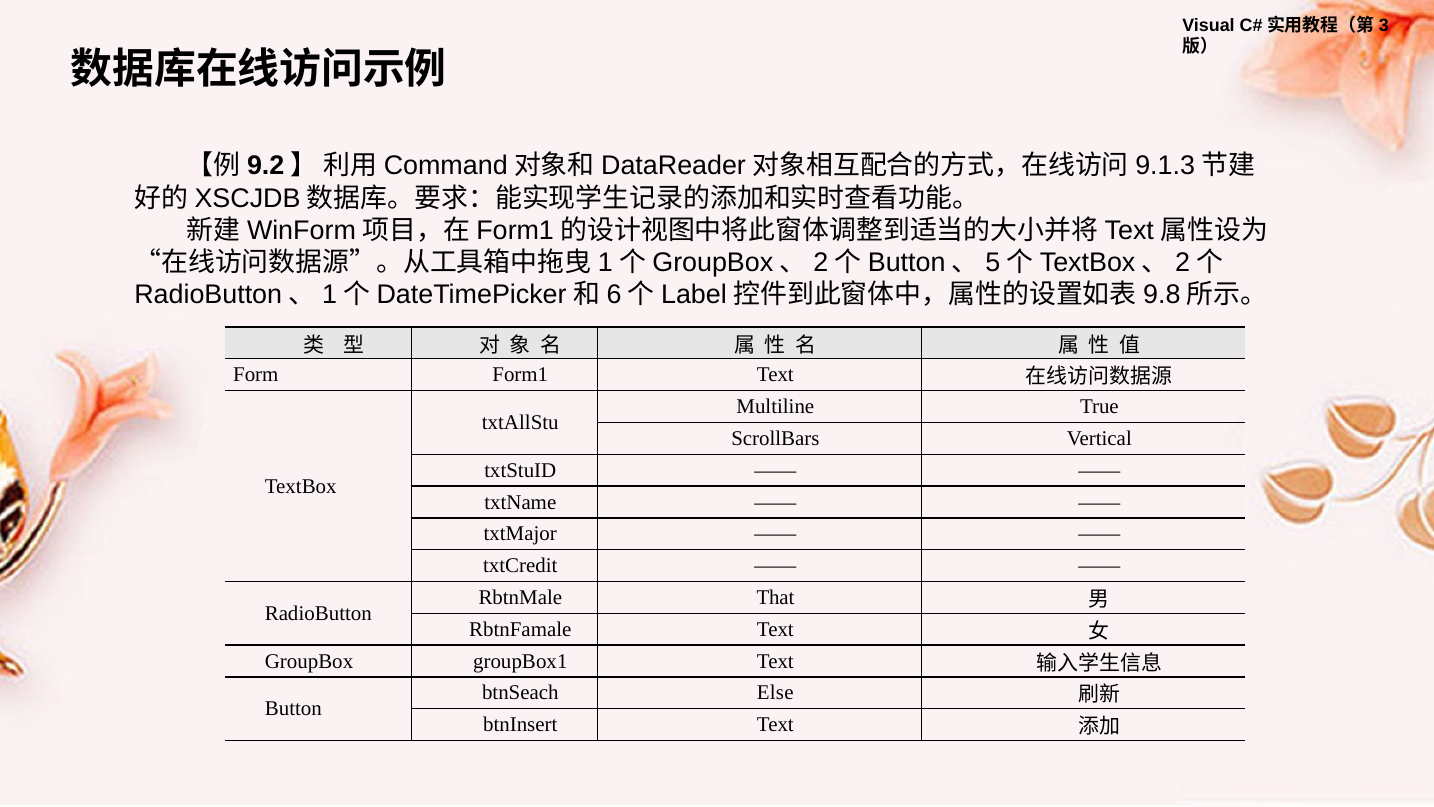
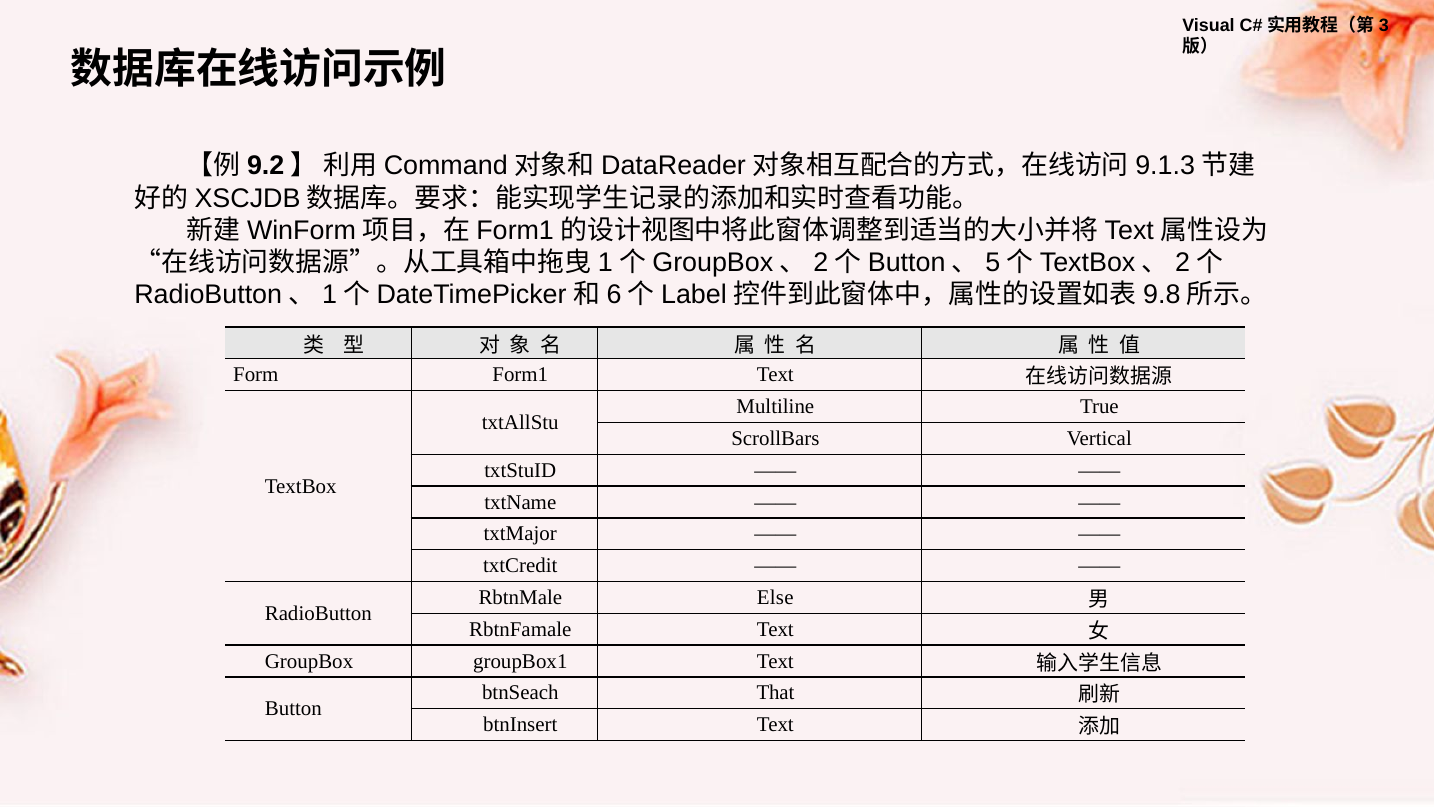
That: That -> Else (775, 597)
Else: Else -> That (775, 693)
